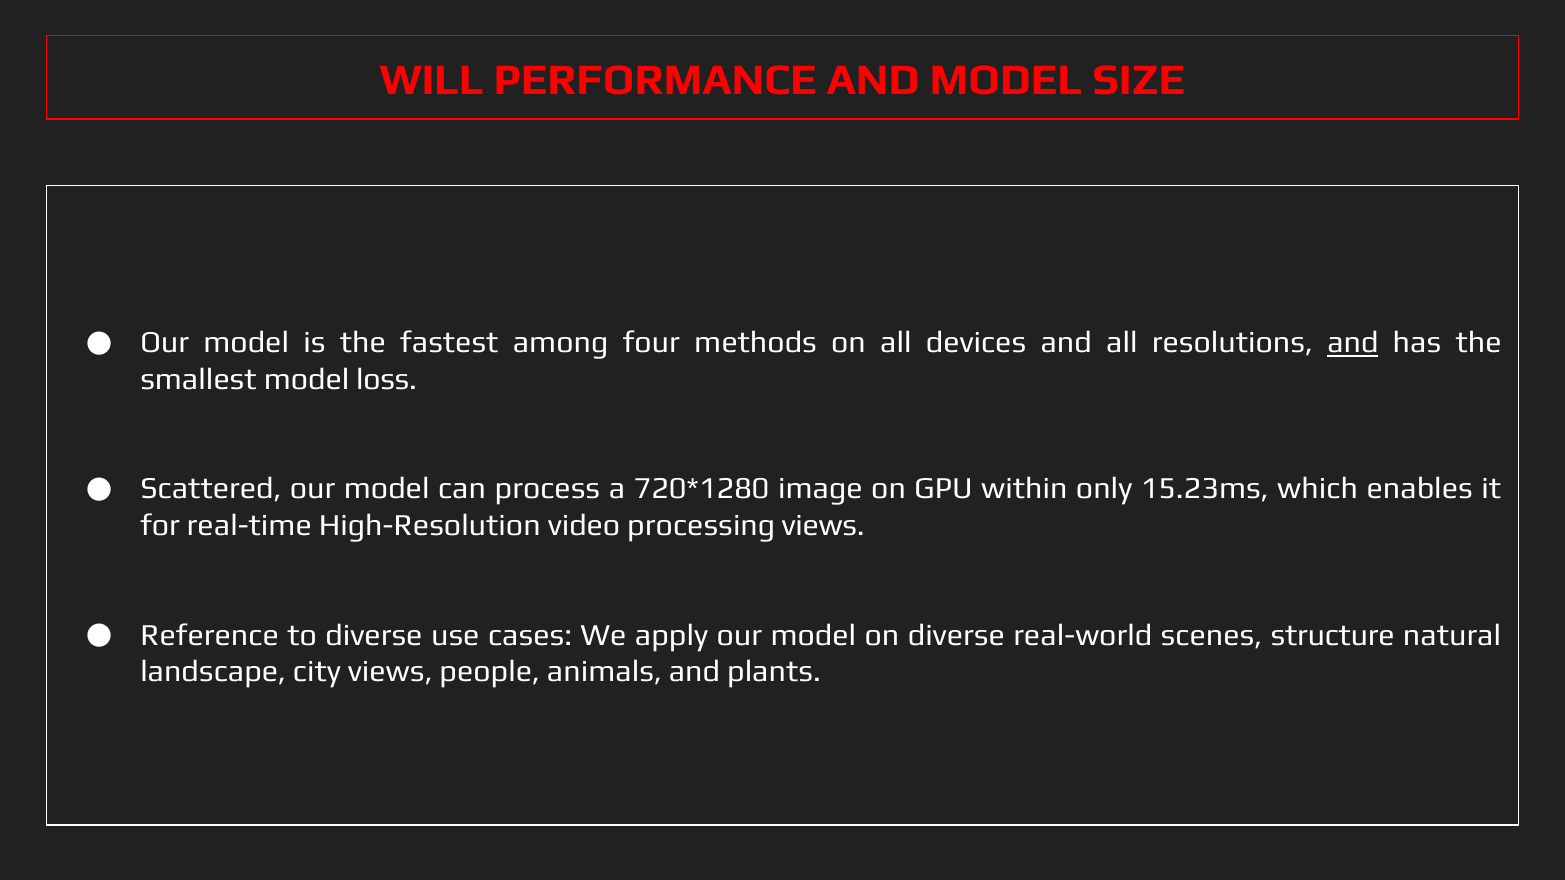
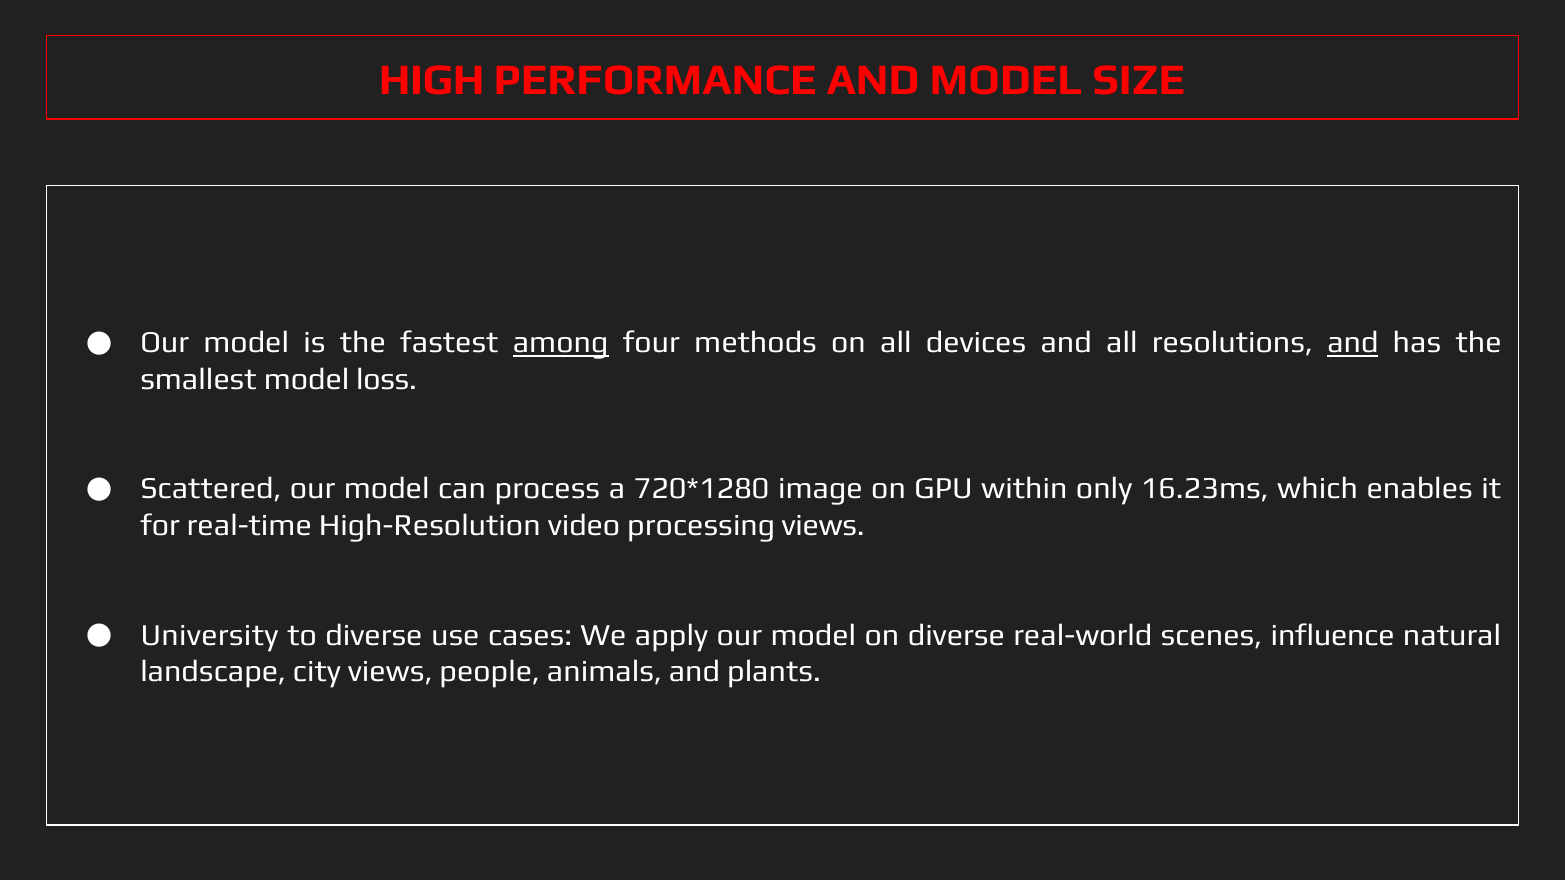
WILL: WILL -> HIGH (432, 80)
among underline: none -> present (561, 343)
15.23ms: 15.23ms -> 16.23ms (1205, 489)
Reference: Reference -> University (209, 635)
structure: structure -> influence (1333, 635)
